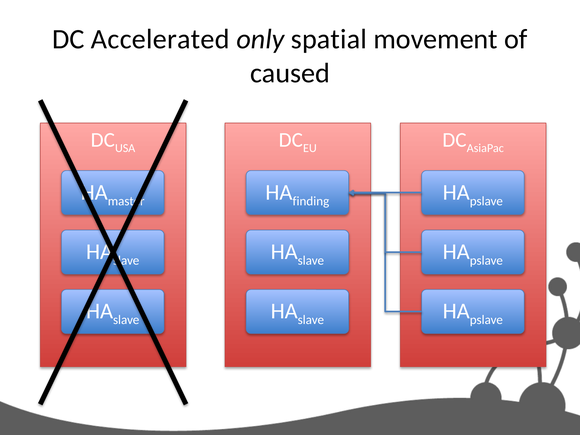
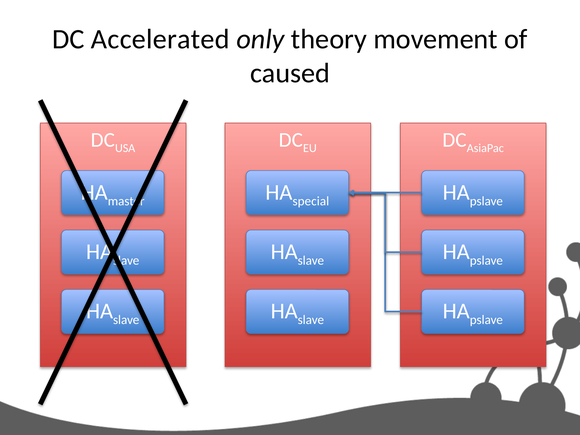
spatial: spatial -> theory (329, 39)
finding: finding -> special (311, 201)
